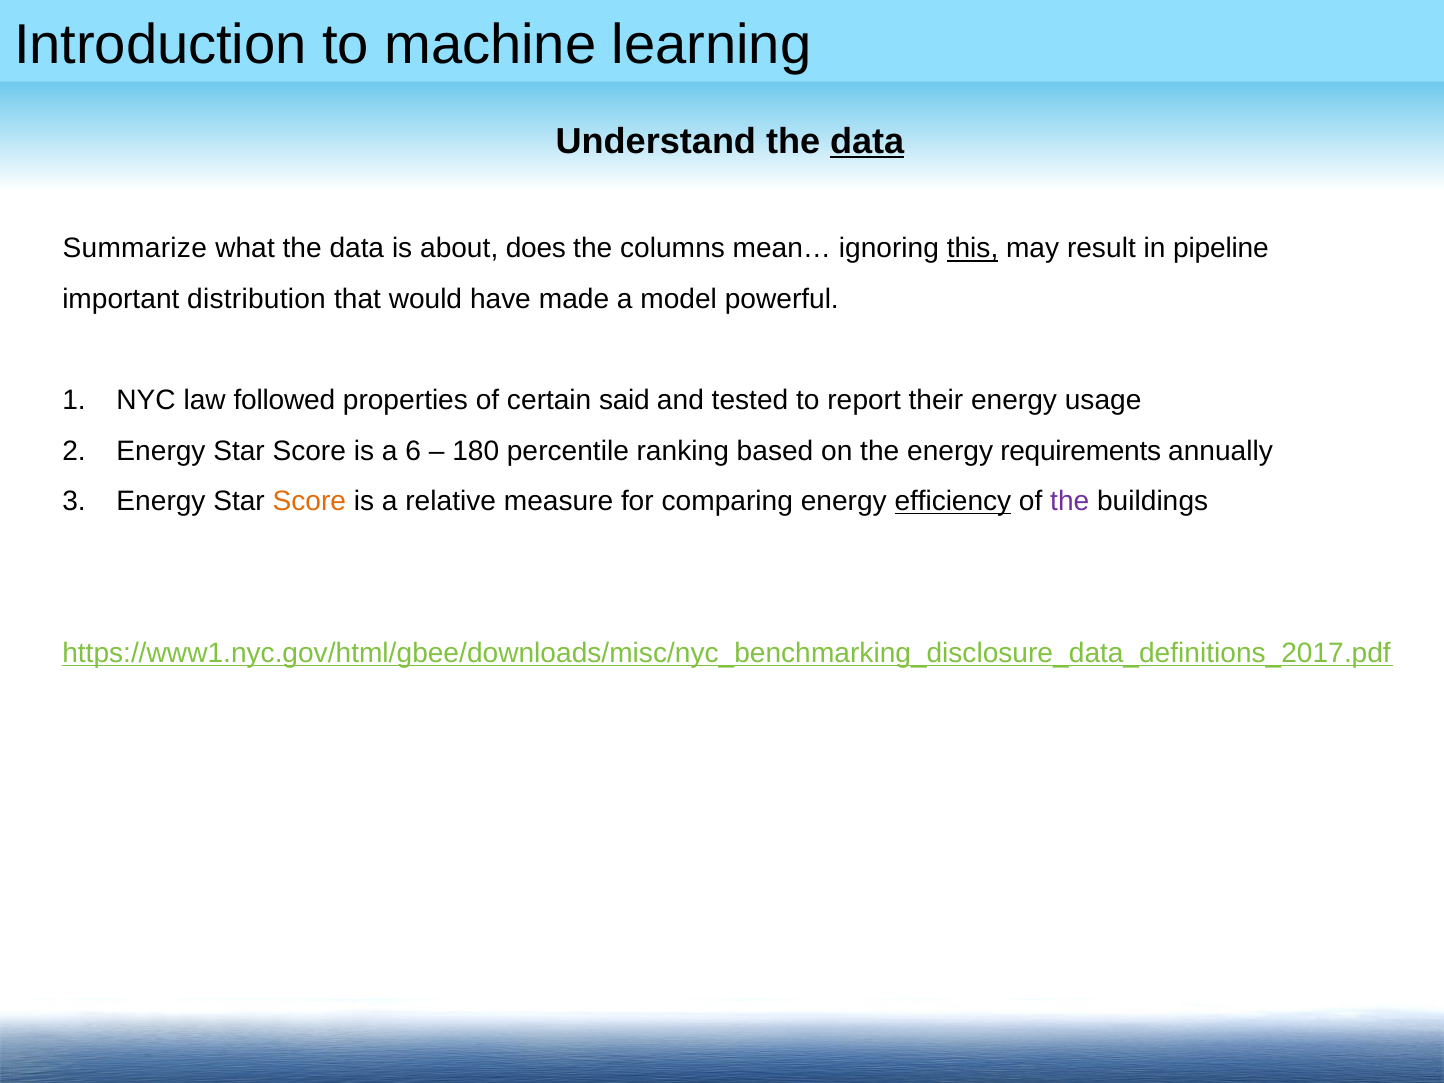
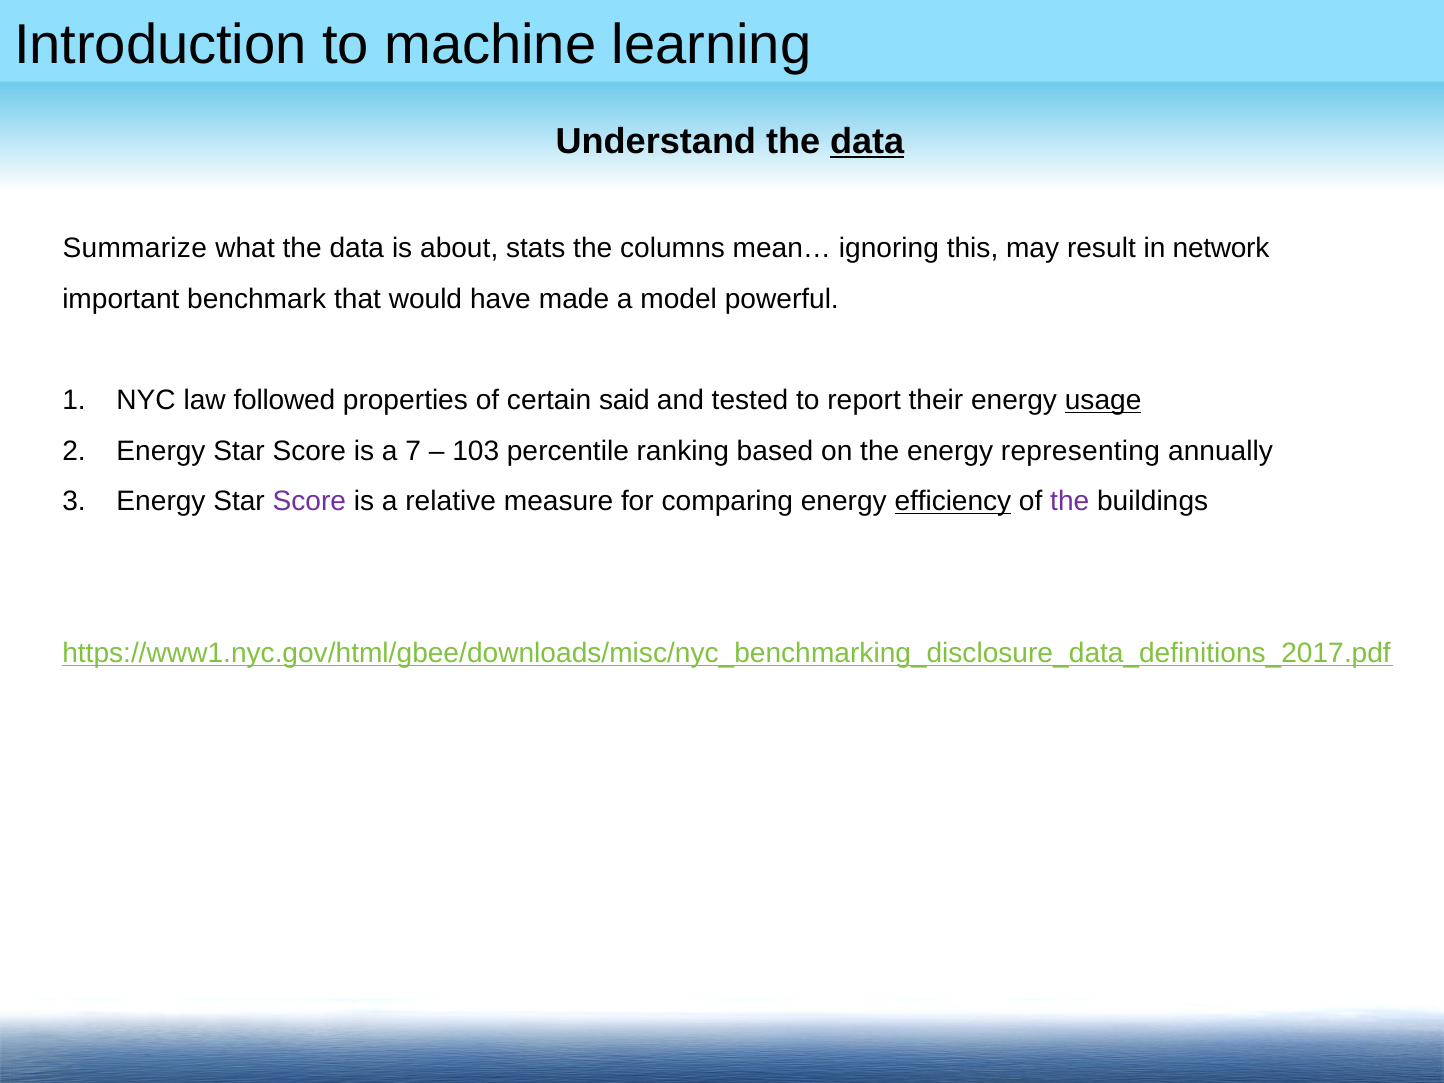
does: does -> stats (536, 249)
this underline: present -> none (973, 249)
pipeline: pipeline -> network (1221, 249)
distribution: distribution -> benchmark (257, 299)
usage underline: none -> present (1103, 400)
6: 6 -> 7 (413, 451)
180: 180 -> 103 (476, 451)
requirements: requirements -> representing (1080, 451)
Score colour: orange -> purple (309, 501)
